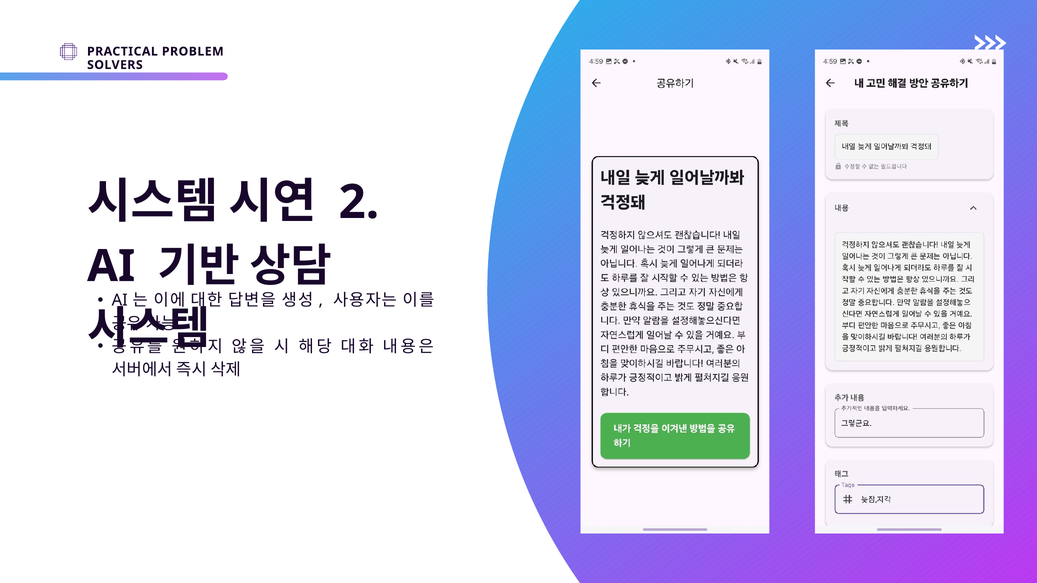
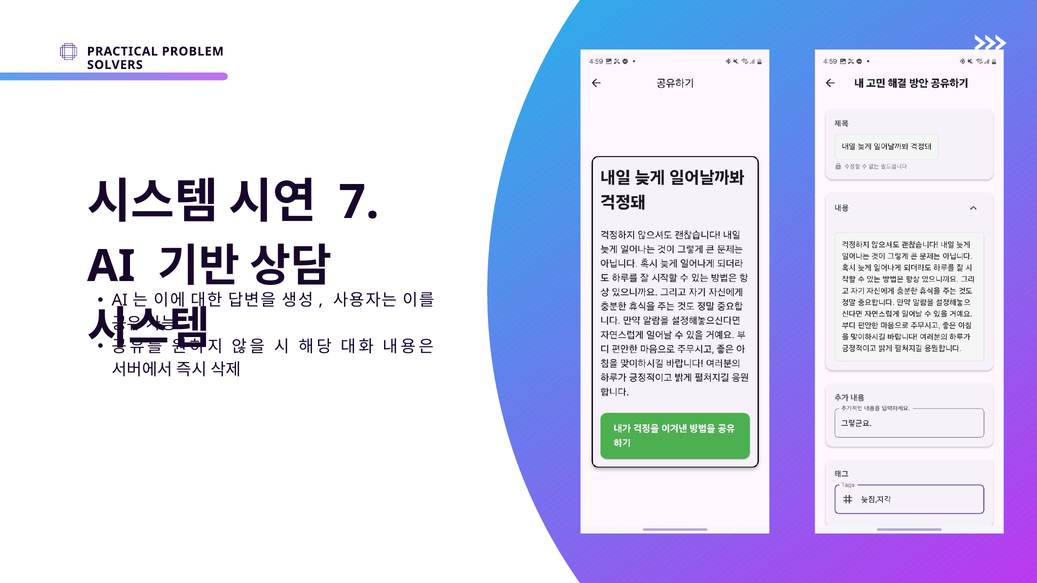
2: 2 -> 7 (359, 202)
